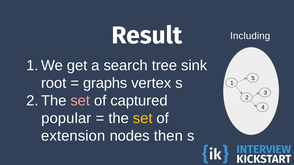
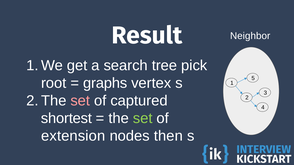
Including: Including -> Neighbor (250, 36)
sink: sink -> pick (194, 66)
popular: popular -> shortest (66, 119)
set colour: yellow -> light green (143, 119)
